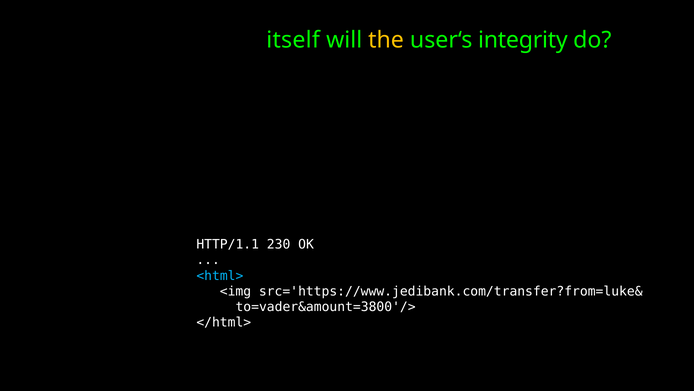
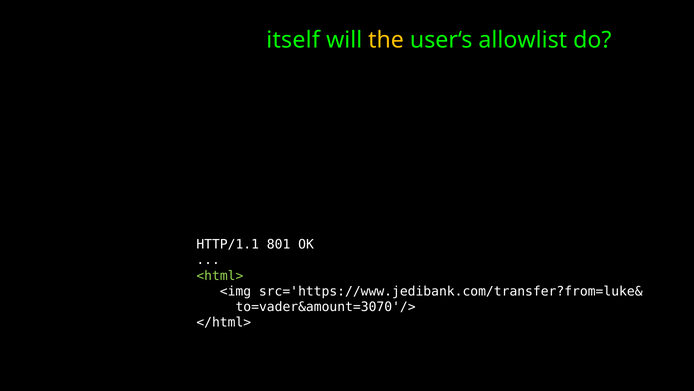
integrity: integrity -> allowlist (523, 40)
230: 230 -> 801 (279, 244)
<html> colour: light blue -> light green (220, 275)
to=vader&amount=3800'/>: to=vader&amount=3800'/> -> to=vader&amount=3070'/> (326, 307)
